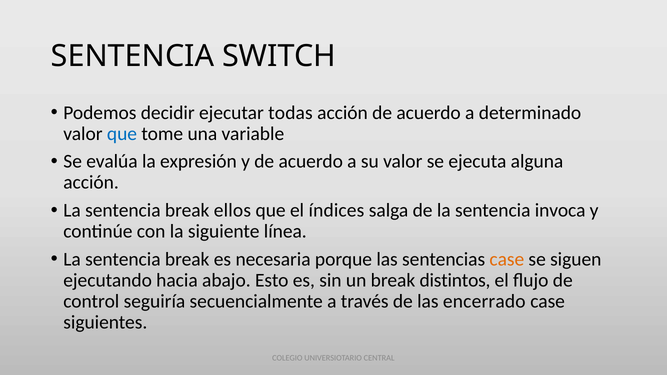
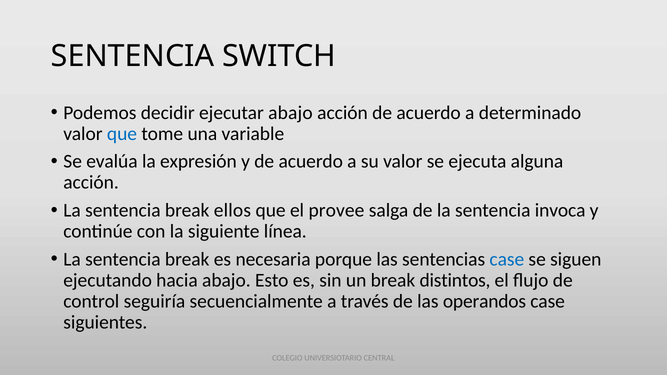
ejecutar todas: todas -> abajo (290, 113)
índices: índices -> provee (336, 211)
case colour: orange -> blue (507, 259)
encerrado: encerrado -> operandos (484, 301)
